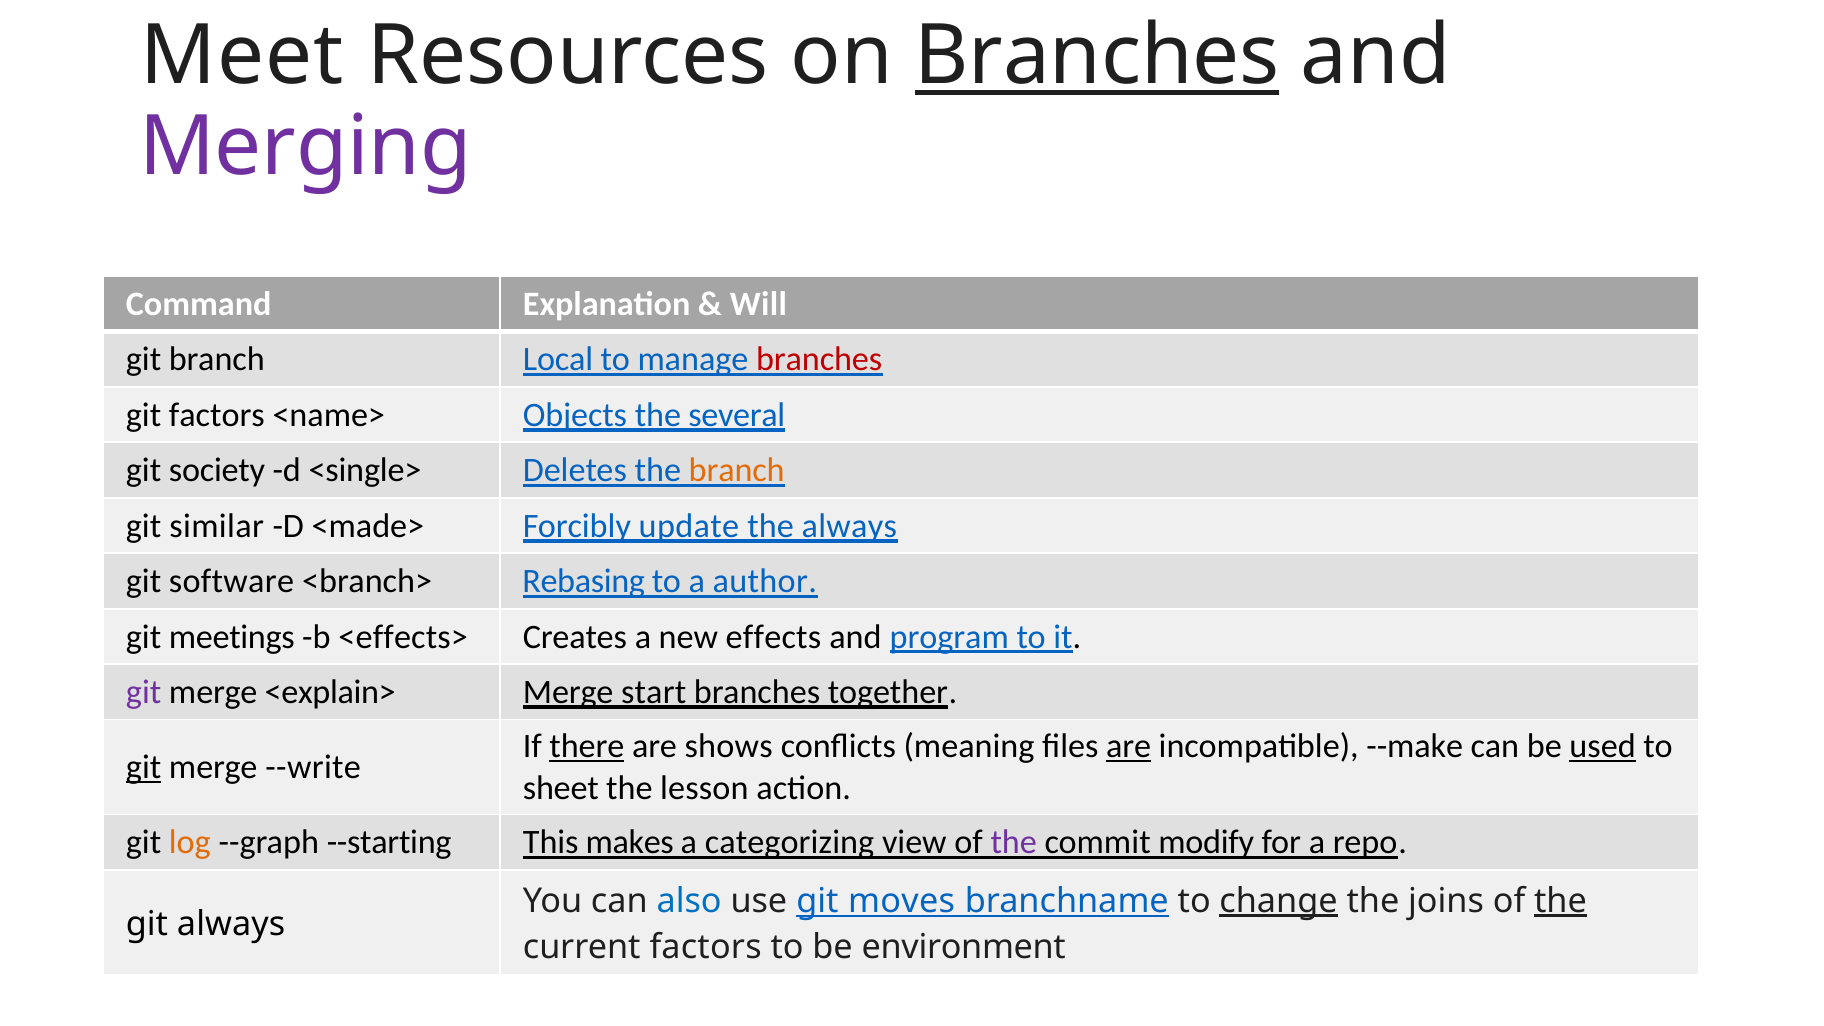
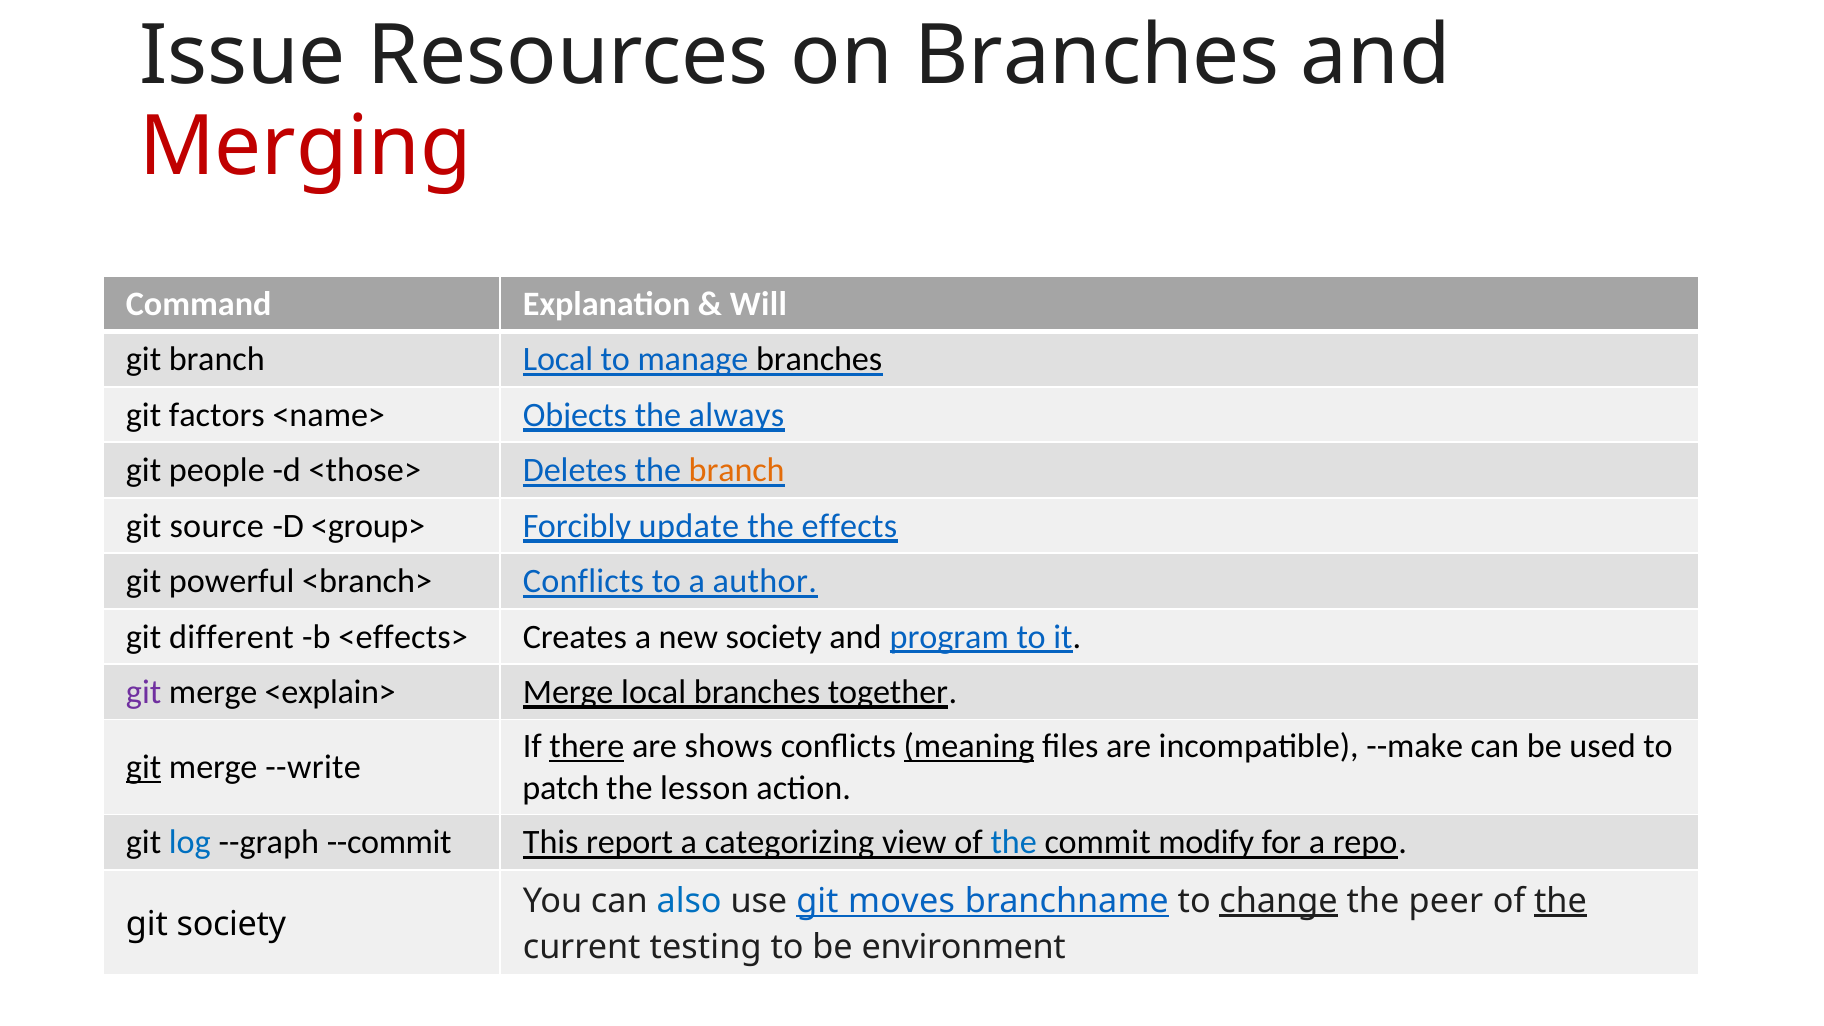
Meet: Meet -> Issue (242, 56)
Branches underline: present -> none (1097, 56)
Merging colour: purple -> red (305, 146)
branches colour: red -> black (819, 359)
several: several -> always (736, 415)
society: society -> people (217, 470)
<single>: <single> -> <those> (365, 470)
similar: similar -> source (217, 526)
<made>: <made> -> <group> (368, 526)
the always: always -> effects (849, 526)
software: software -> powerful (232, 581)
<branch> Rebasing: Rebasing -> Conflicts (583, 581)
meetings: meetings -> different (232, 637)
new effects: effects -> society (774, 637)
Merge start: start -> local (654, 692)
meaning underline: none -> present (969, 747)
are underline: present -> none (1129, 747)
used underline: present -> none (1603, 747)
sheet: sheet -> patch (561, 788)
log colour: orange -> blue (190, 843)
--starting: --starting -> --commit (389, 843)
makes: makes -> report (630, 843)
the colour: purple -> blue (1014, 843)
joins: joins -> peer (1446, 901)
git always: always -> society (231, 924)
current factors: factors -> testing (706, 947)
